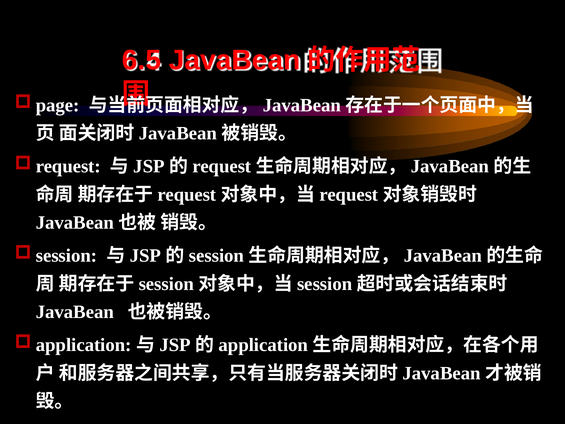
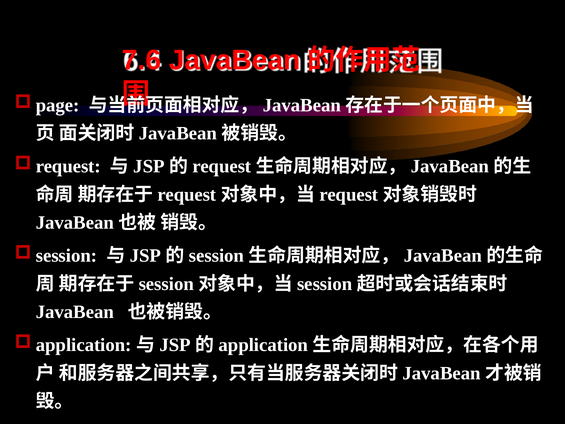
6.5: 6.5 -> 7.6 (142, 60)
